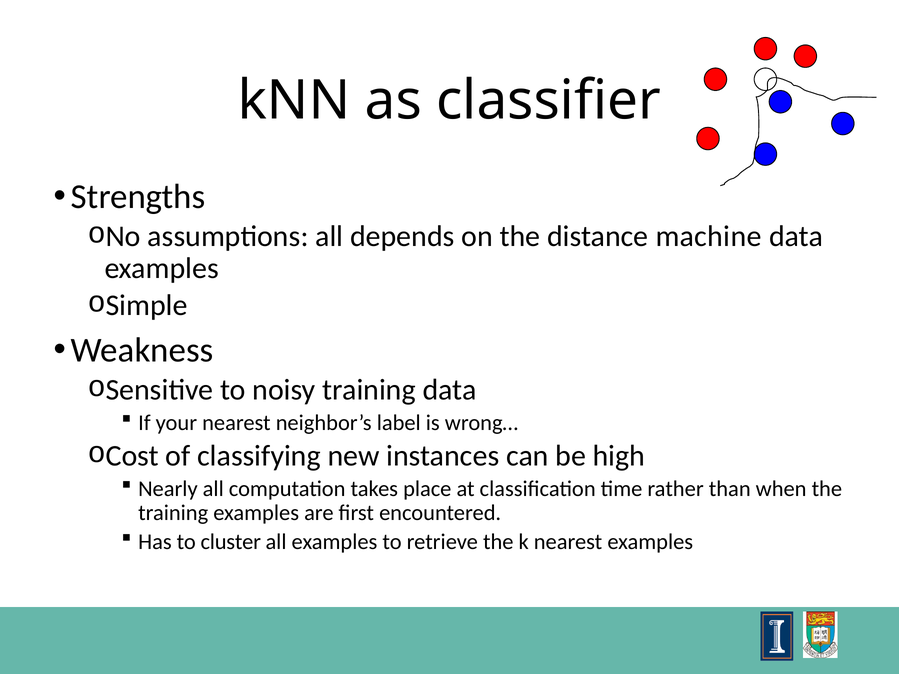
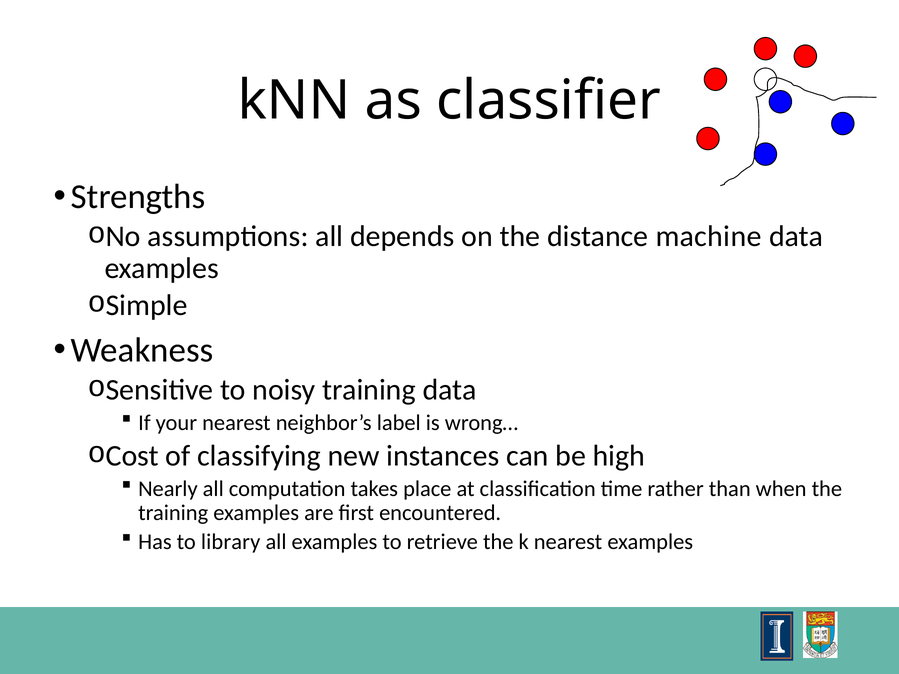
cluster: cluster -> library (231, 542)
